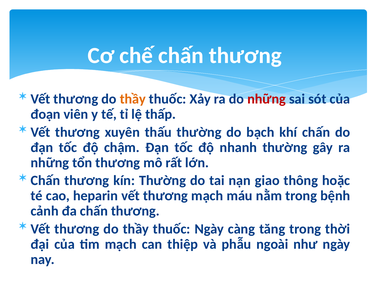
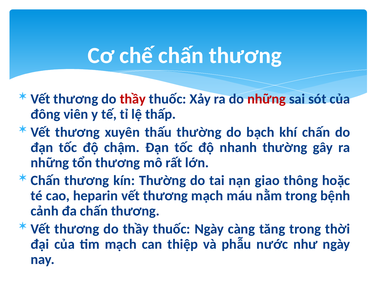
thầy colour: orange -> red (133, 99)
đoạn: đoạn -> đông (46, 114)
ngoài: ngoài -> nước (272, 244)
